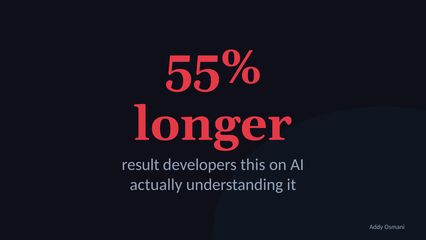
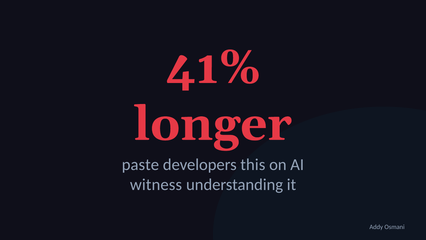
55%: 55% -> 41% (213, 67)
result: result -> paste (140, 164)
actually: actually -> witness (156, 184)
